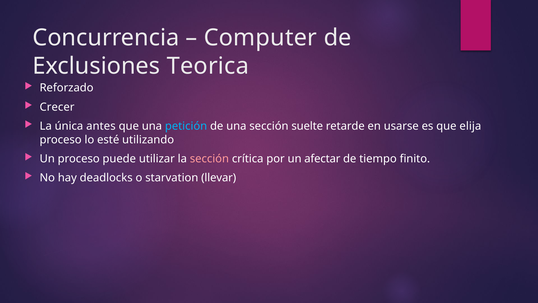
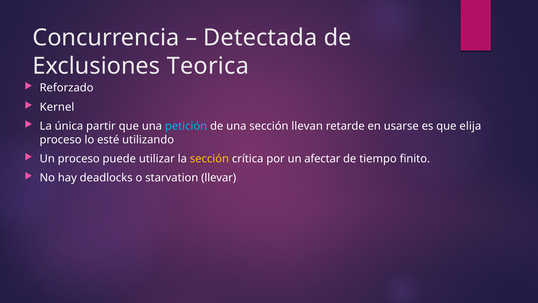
Computer: Computer -> Detectada (260, 38)
Crecer: Crecer -> Kernel (57, 107)
antes: antes -> partir (101, 126)
suelte: suelte -> llevan (307, 126)
sección colour: pink -> yellow (209, 159)
